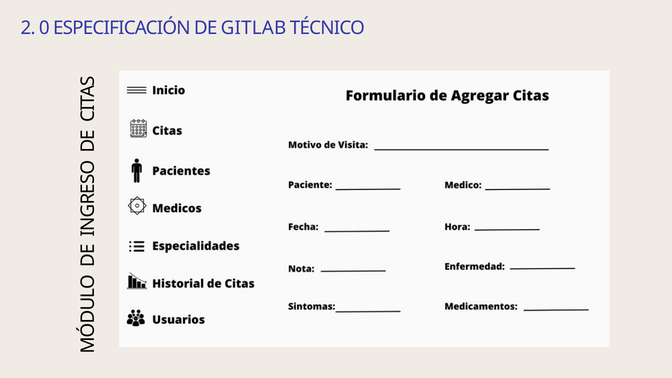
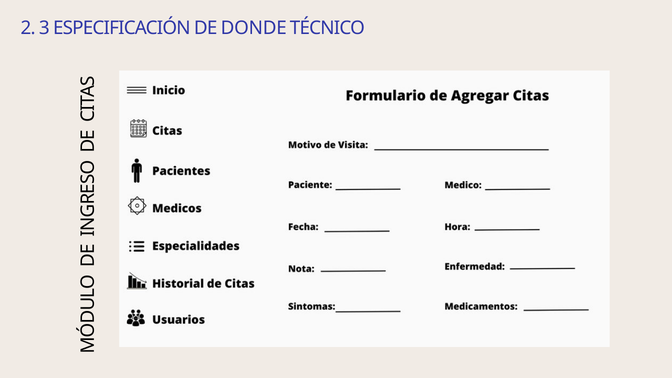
0: 0 -> 3 (44, 28)
GITLAB: GITLAB -> DONDE (254, 28)
